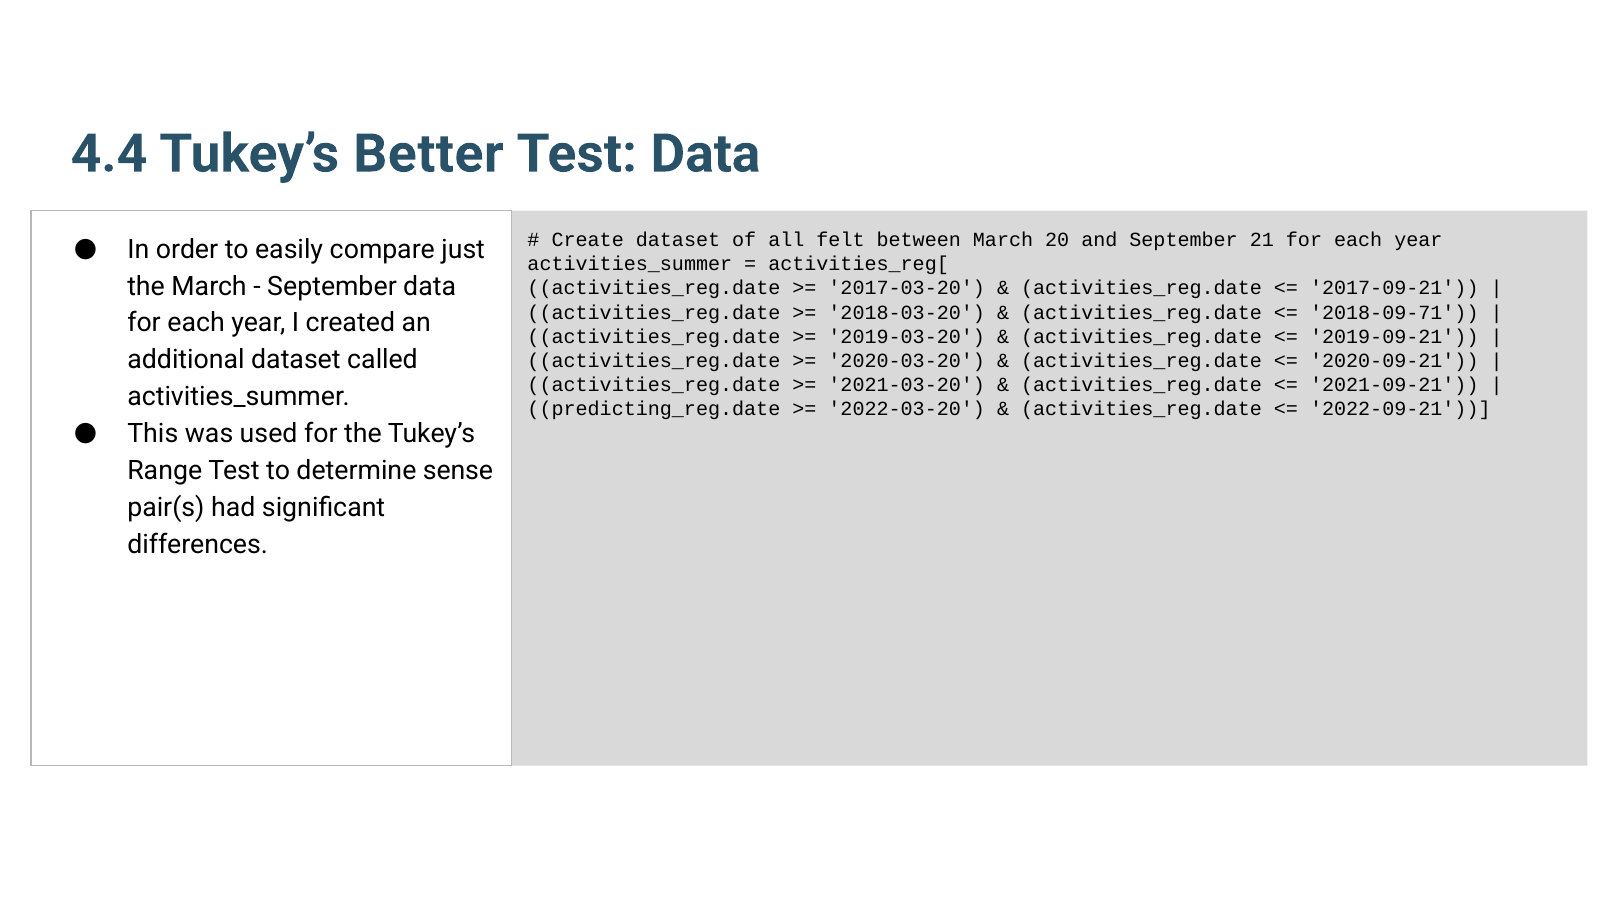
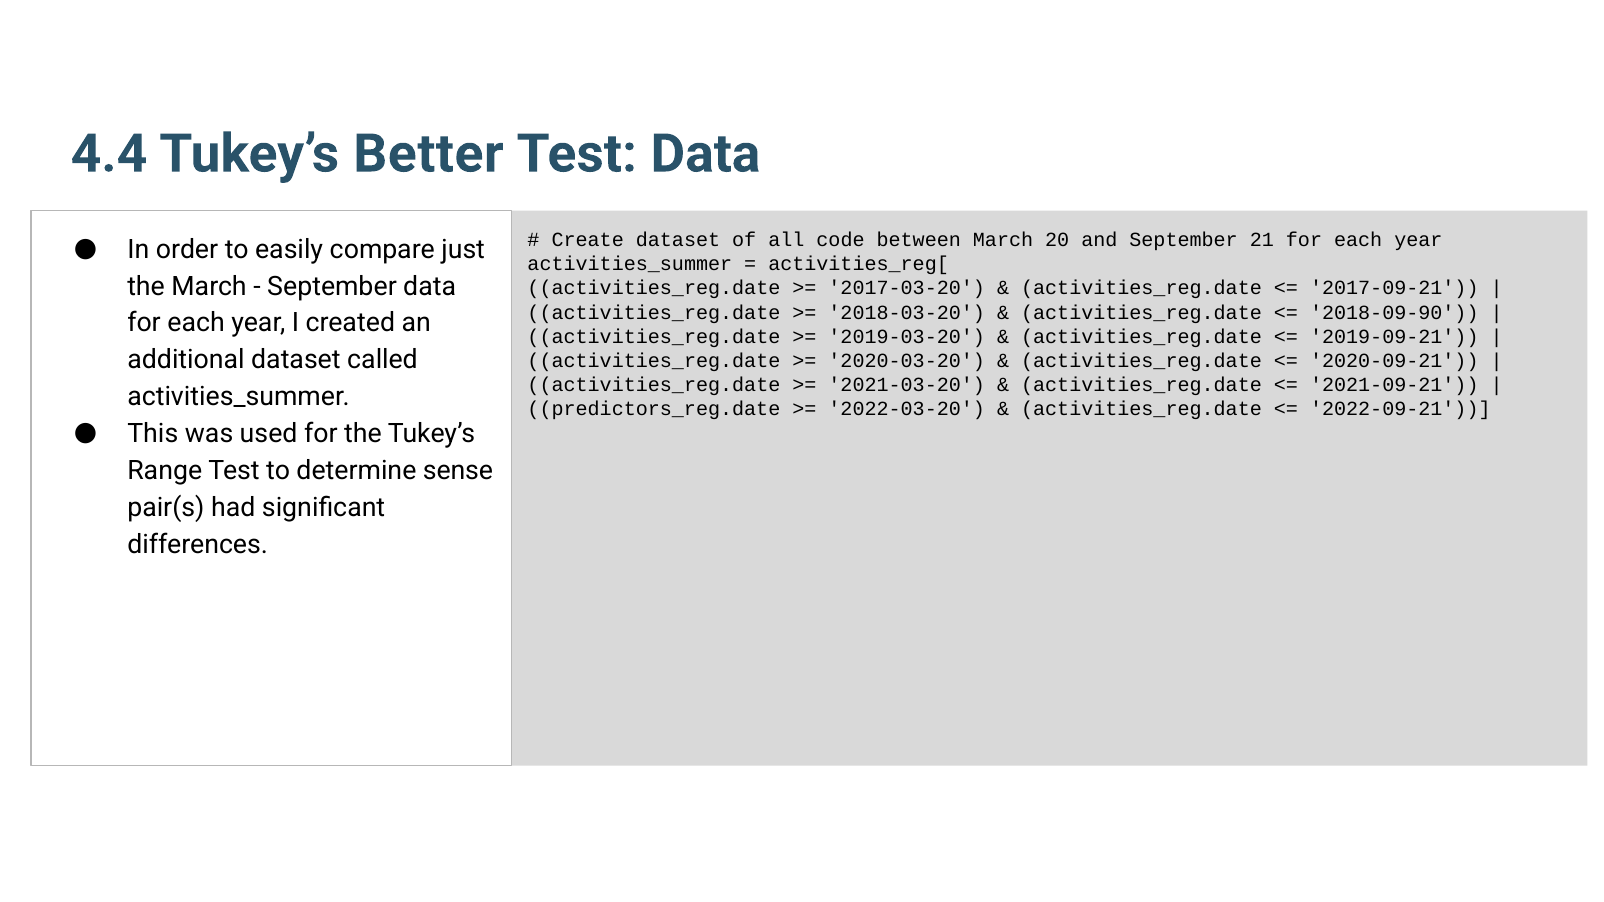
felt: felt -> code (841, 240)
2018-09-71: 2018-09-71 -> 2018-09-90 (1394, 313)
predicting_reg.date: predicting_reg.date -> predictors_reg.date (654, 409)
